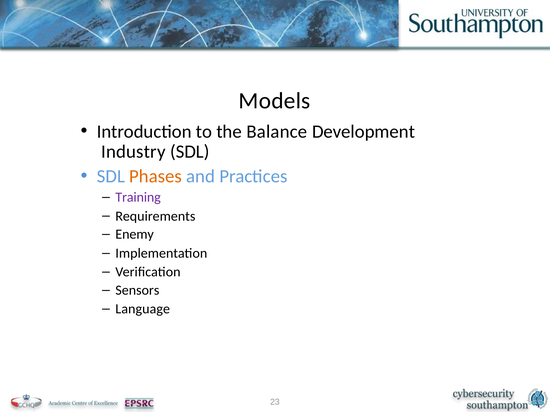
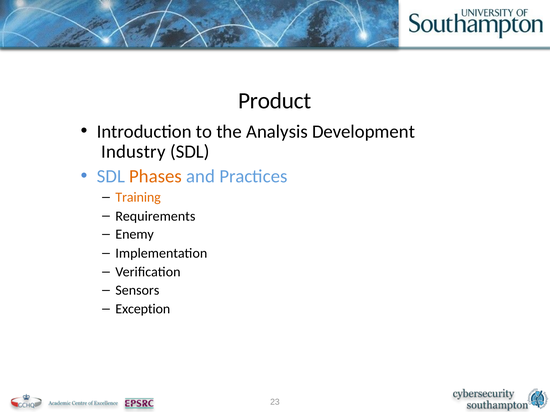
Models: Models -> Product (275, 101)
Balance: Balance -> Analysis (277, 132)
Training colour: purple -> orange (138, 198)
Language: Language -> Exception (143, 309)
